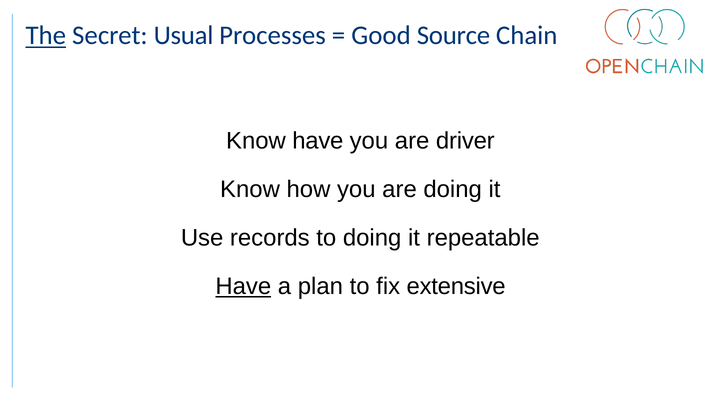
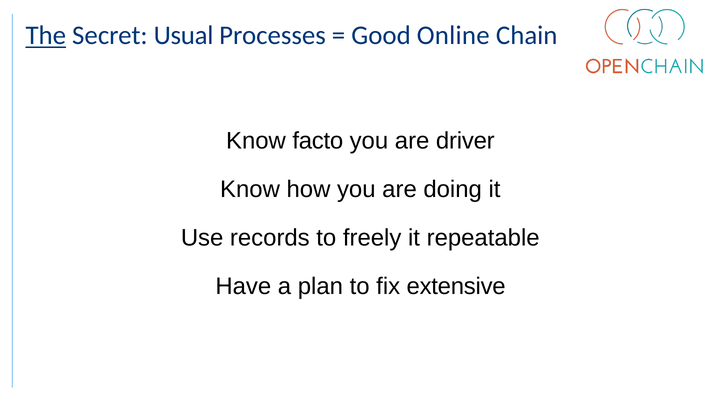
Source: Source -> Online (453, 36)
Know have: have -> facto (318, 141)
to doing: doing -> freely (372, 238)
Have underline: present -> none (243, 287)
